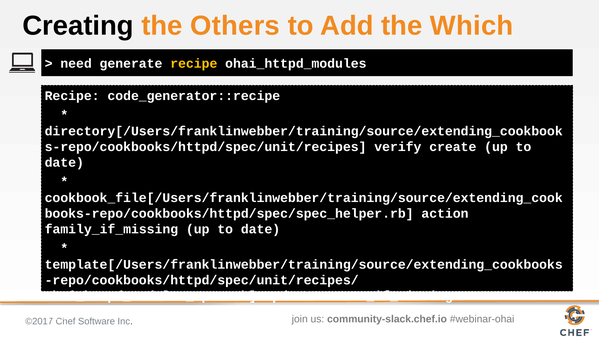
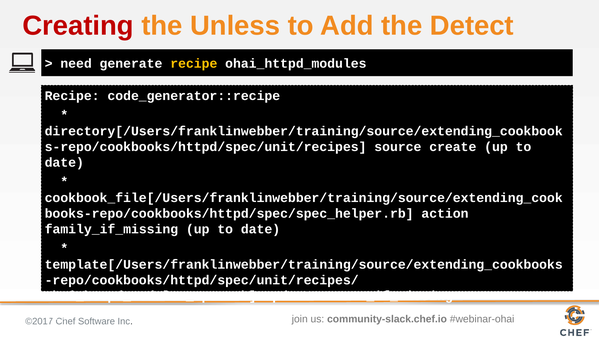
Creating colour: black -> red (78, 26)
Others: Others -> Unless (235, 26)
Which: Which -> Detect (472, 26)
verify: verify -> source (398, 147)
